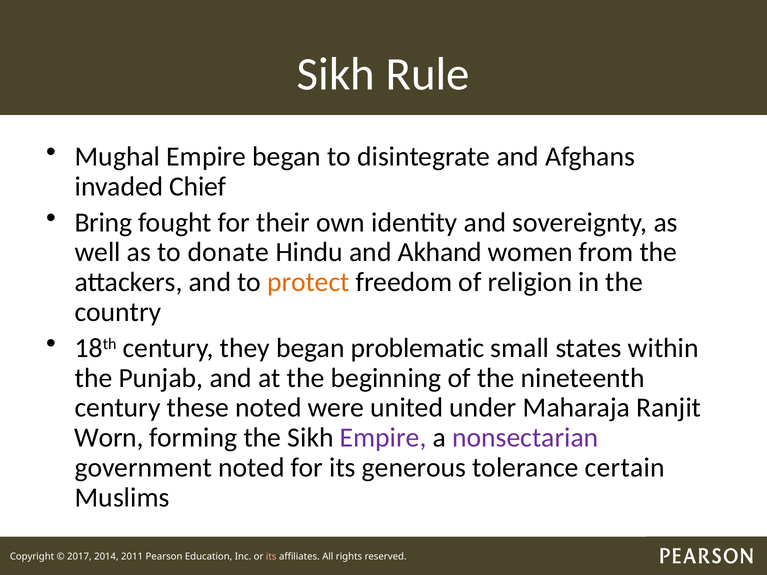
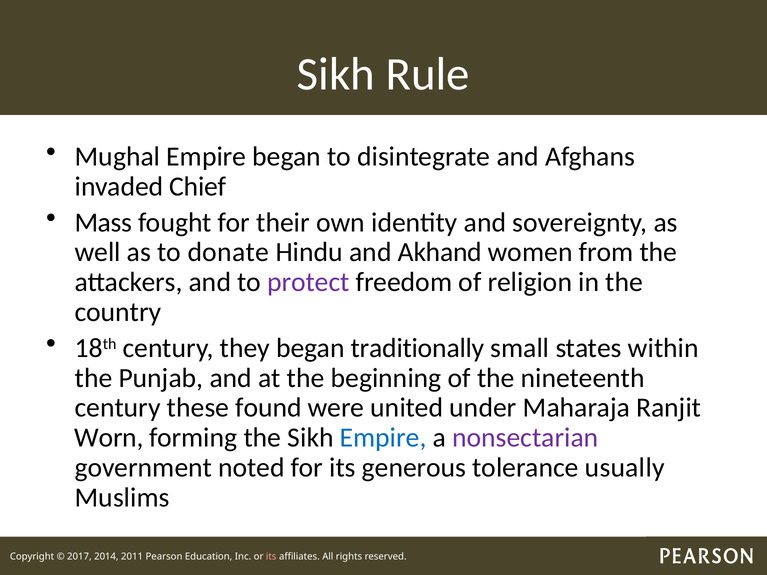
Bring: Bring -> Mass (103, 223)
protect colour: orange -> purple (308, 282)
problematic: problematic -> traditionally (418, 348)
these noted: noted -> found (268, 408)
Empire colour: purple -> blue (383, 438)
certain: certain -> usually (625, 468)
